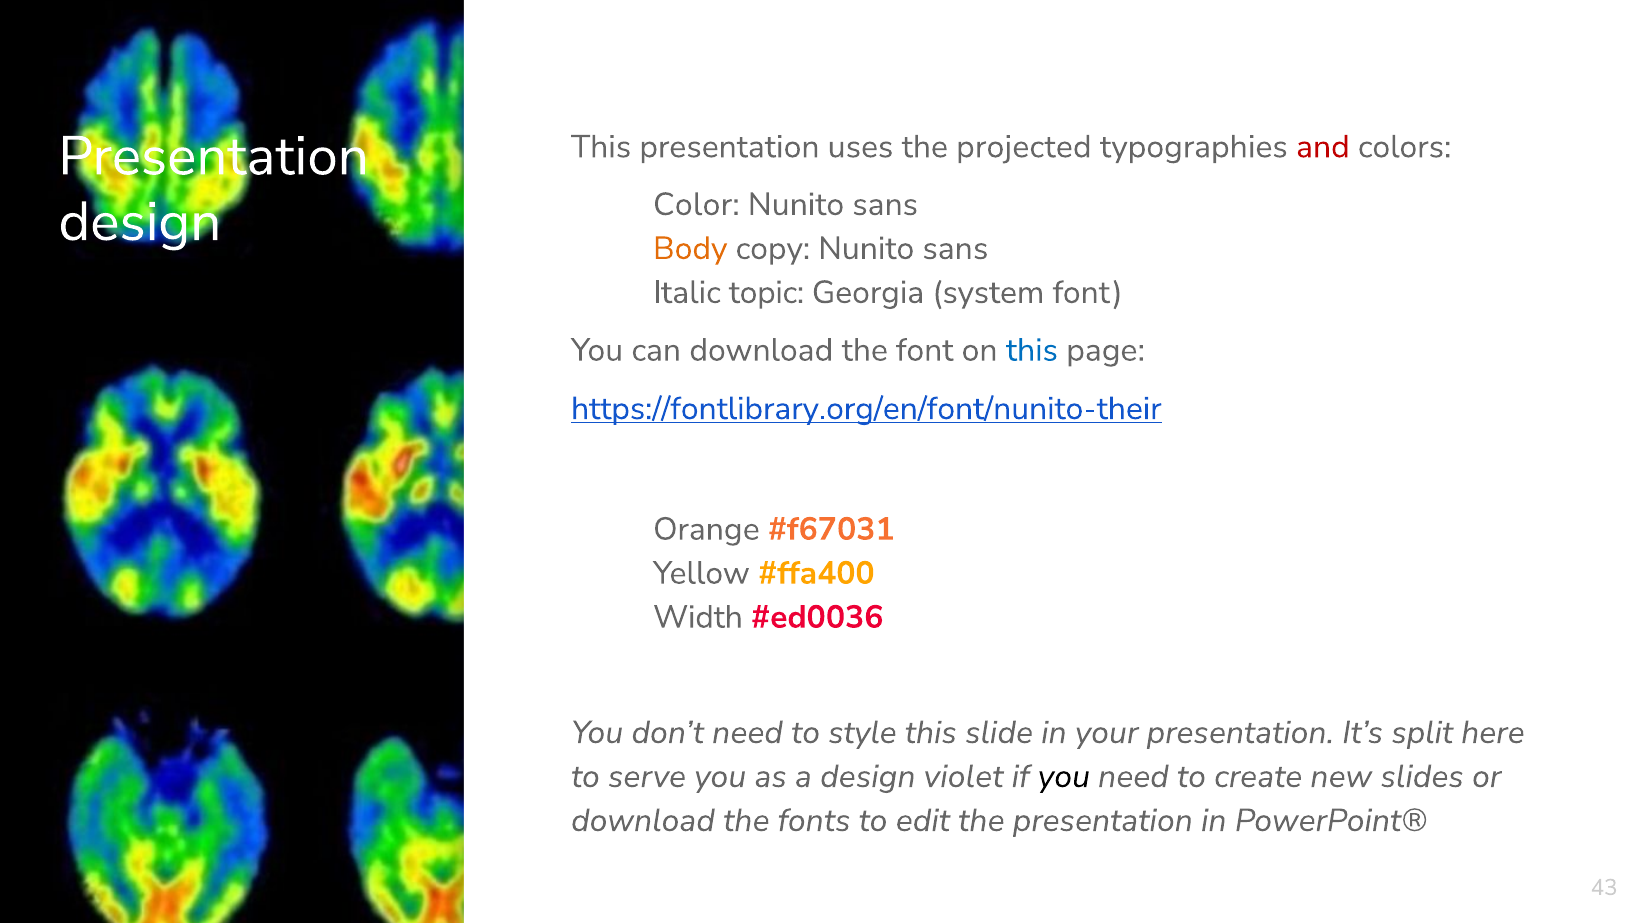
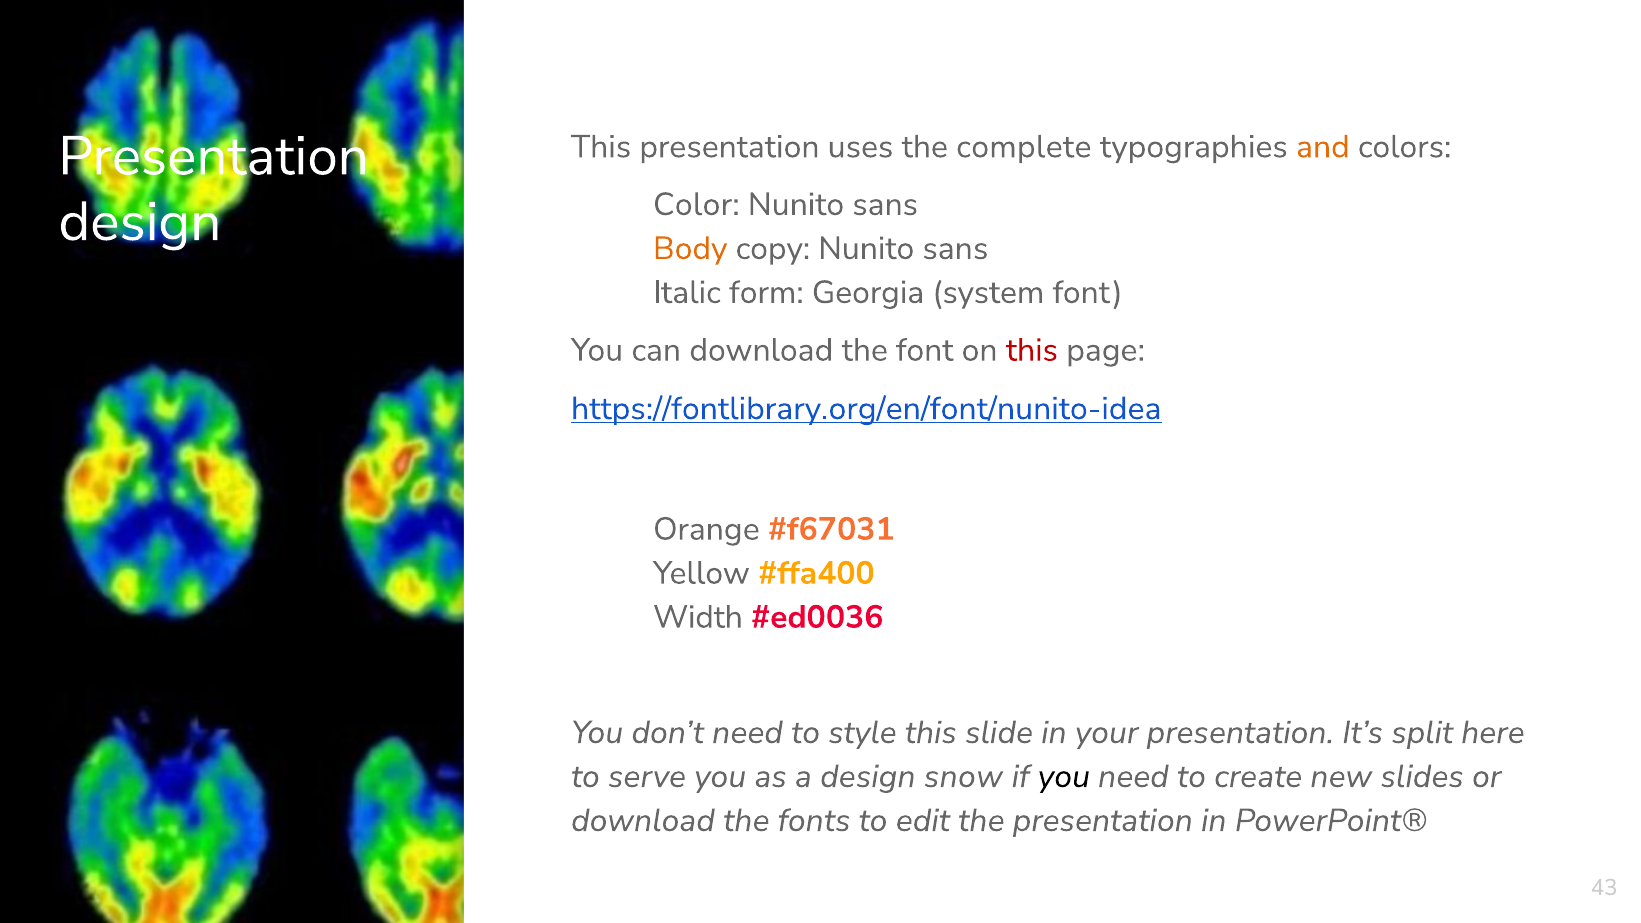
projected: projected -> complete (1024, 147)
and colour: red -> orange (1323, 147)
topic: topic -> form (766, 292)
this colour: blue -> red (1032, 350)
https://fontlibrary.org/en/font/nunito-their: https://fontlibrary.org/en/font/nunito-their -> https://fontlibrary.org/en/font/nunito-idea (866, 409)
violet: violet -> snow (963, 777)
